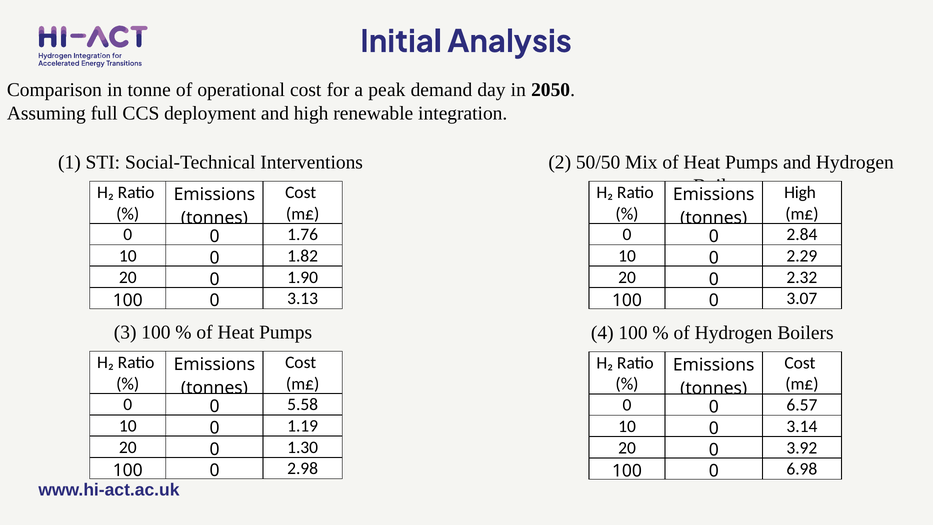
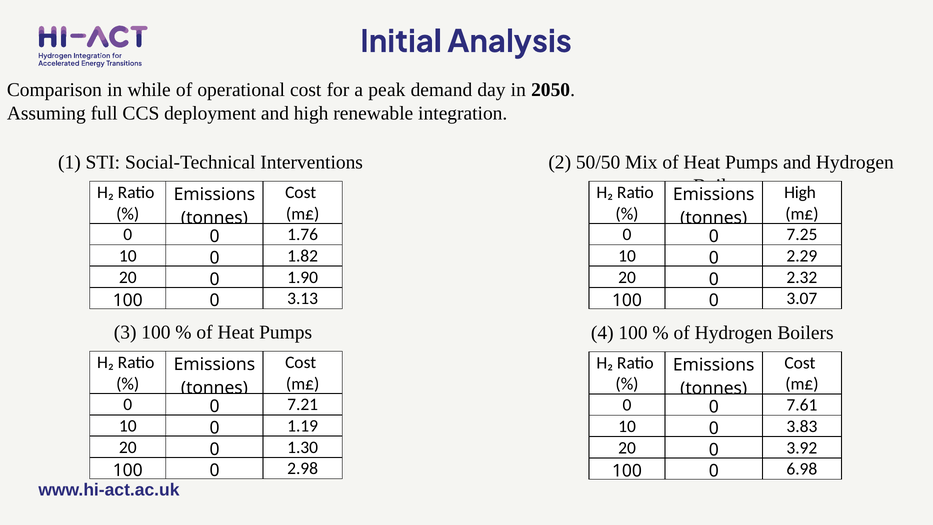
tonne: tonne -> while (149, 90)
2.84: 2.84 -> 7.25 (802, 235)
5.58: 5.58 -> 7.21 (303, 405)
6.57: 6.57 -> 7.61 (802, 405)
3.14: 3.14 -> 3.83 (802, 426)
